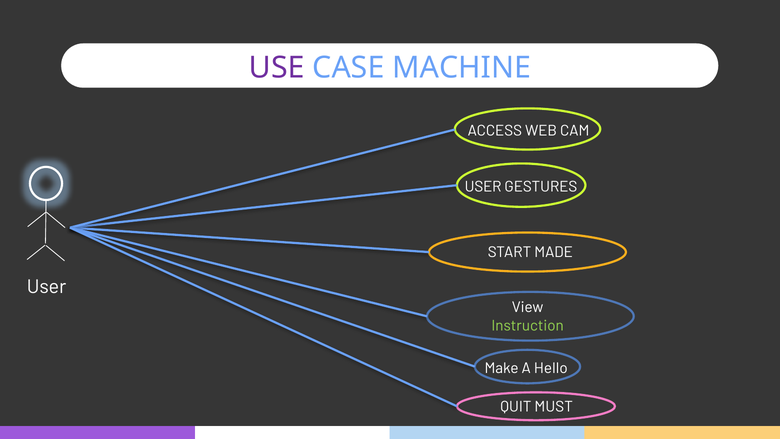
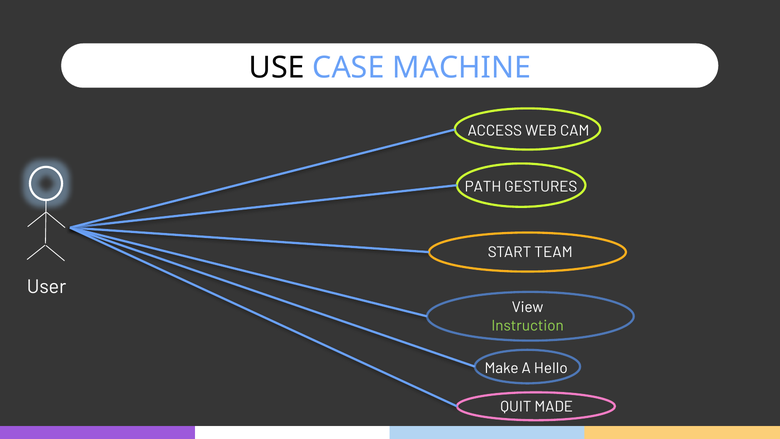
USE colour: purple -> black (277, 68)
USER: USER -> PATH (483, 187)
MADE: MADE -> TEAM (554, 252)
MUST: MUST -> MADE (554, 406)
